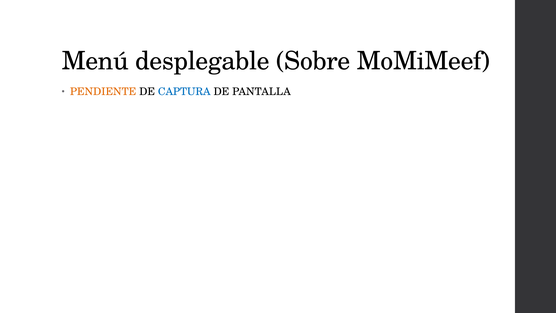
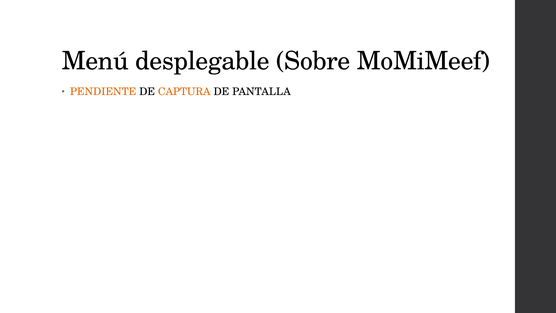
CAPTURA colour: blue -> orange (184, 92)
